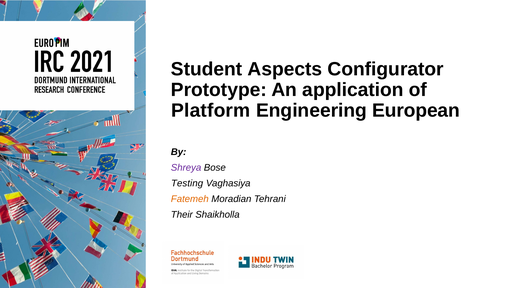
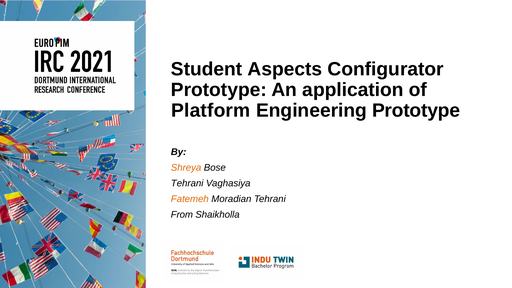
Engineering European: European -> Prototype (416, 111)
Shreya colour: purple -> orange (186, 168)
Testing: Testing -> Tehrani (187, 183)
Their: Their -> From (182, 215)
